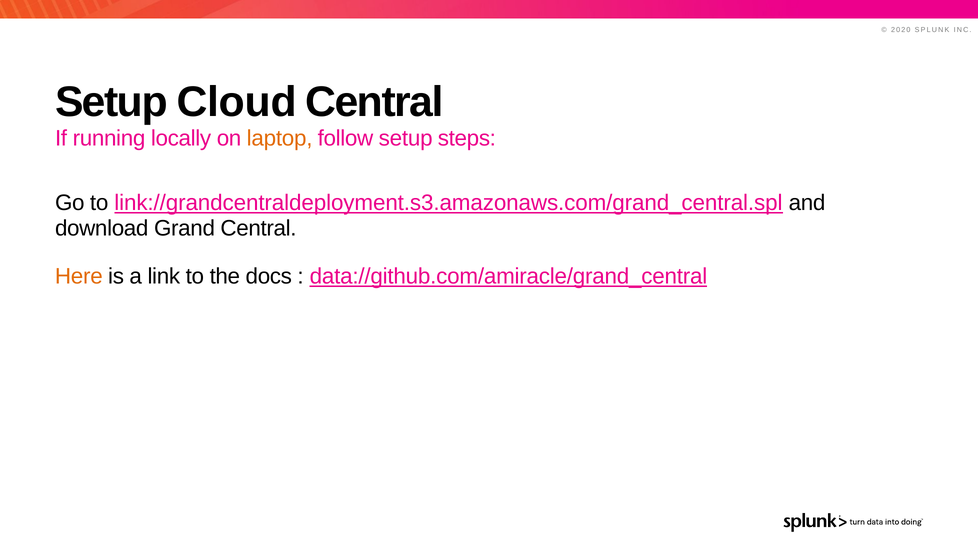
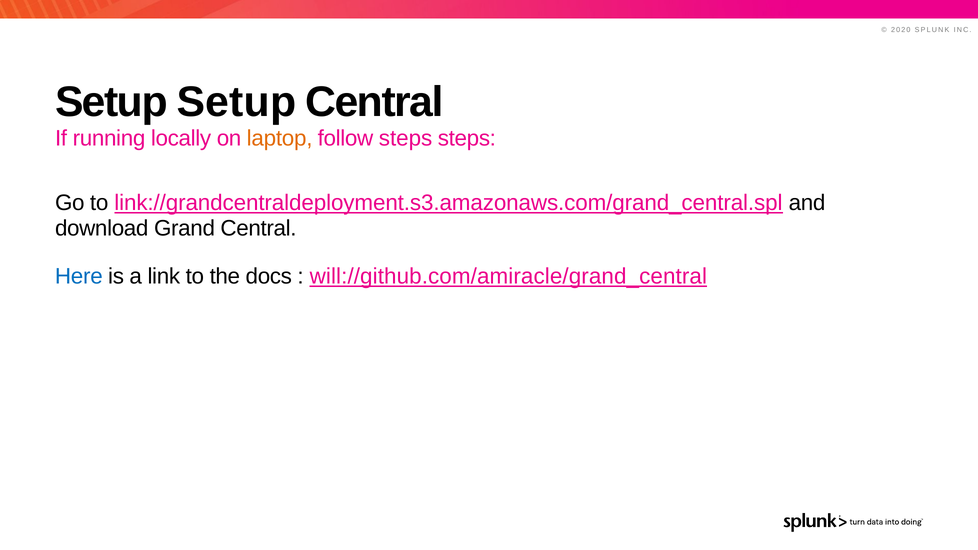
Setup Cloud: Cloud -> Setup (236, 102)
follow setup: setup -> steps (406, 138)
Here colour: orange -> blue (79, 277)
data://github.com/amiracle/grand_central: data://github.com/amiracle/grand_central -> will://github.com/amiracle/grand_central (508, 277)
